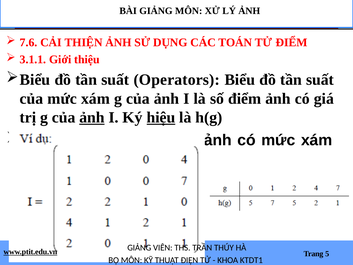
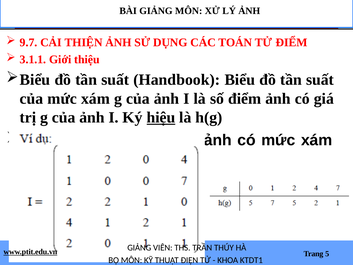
7.6: 7.6 -> 9.7 (29, 42)
Operators: Operators -> Handbook (177, 80)
ảnh underline: present -> none (92, 117)
